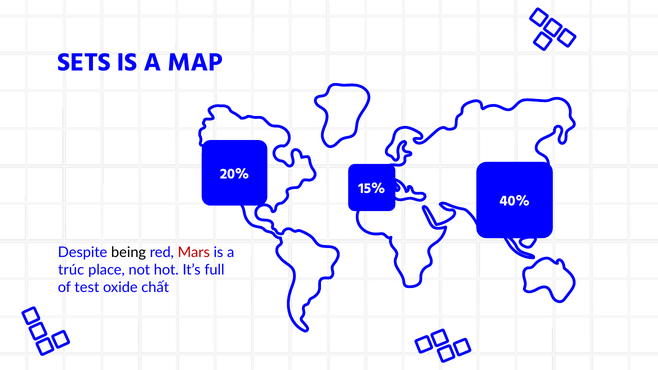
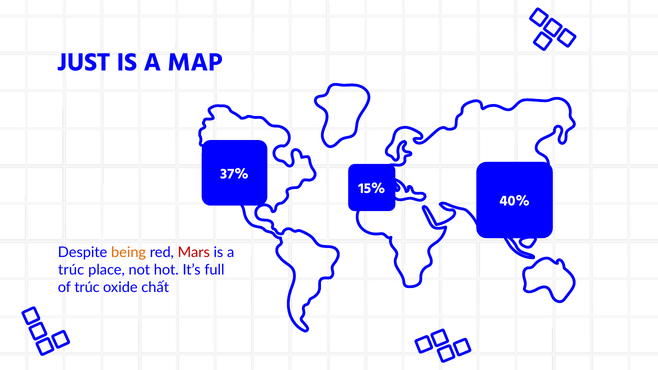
SETS: SETS -> JUST (84, 63)
20%: 20% -> 37% (234, 174)
being colour: black -> orange (129, 253)
of test: test -> trúc (87, 288)
